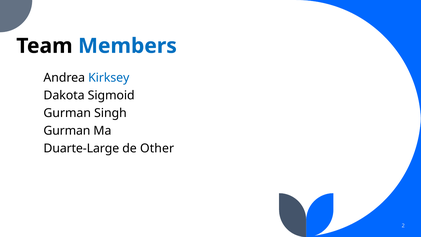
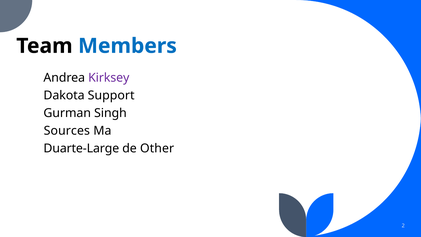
Kirksey colour: blue -> purple (109, 78)
Sigmoid: Sigmoid -> Support (111, 95)
Gurman: Gurman -> Sources (67, 131)
